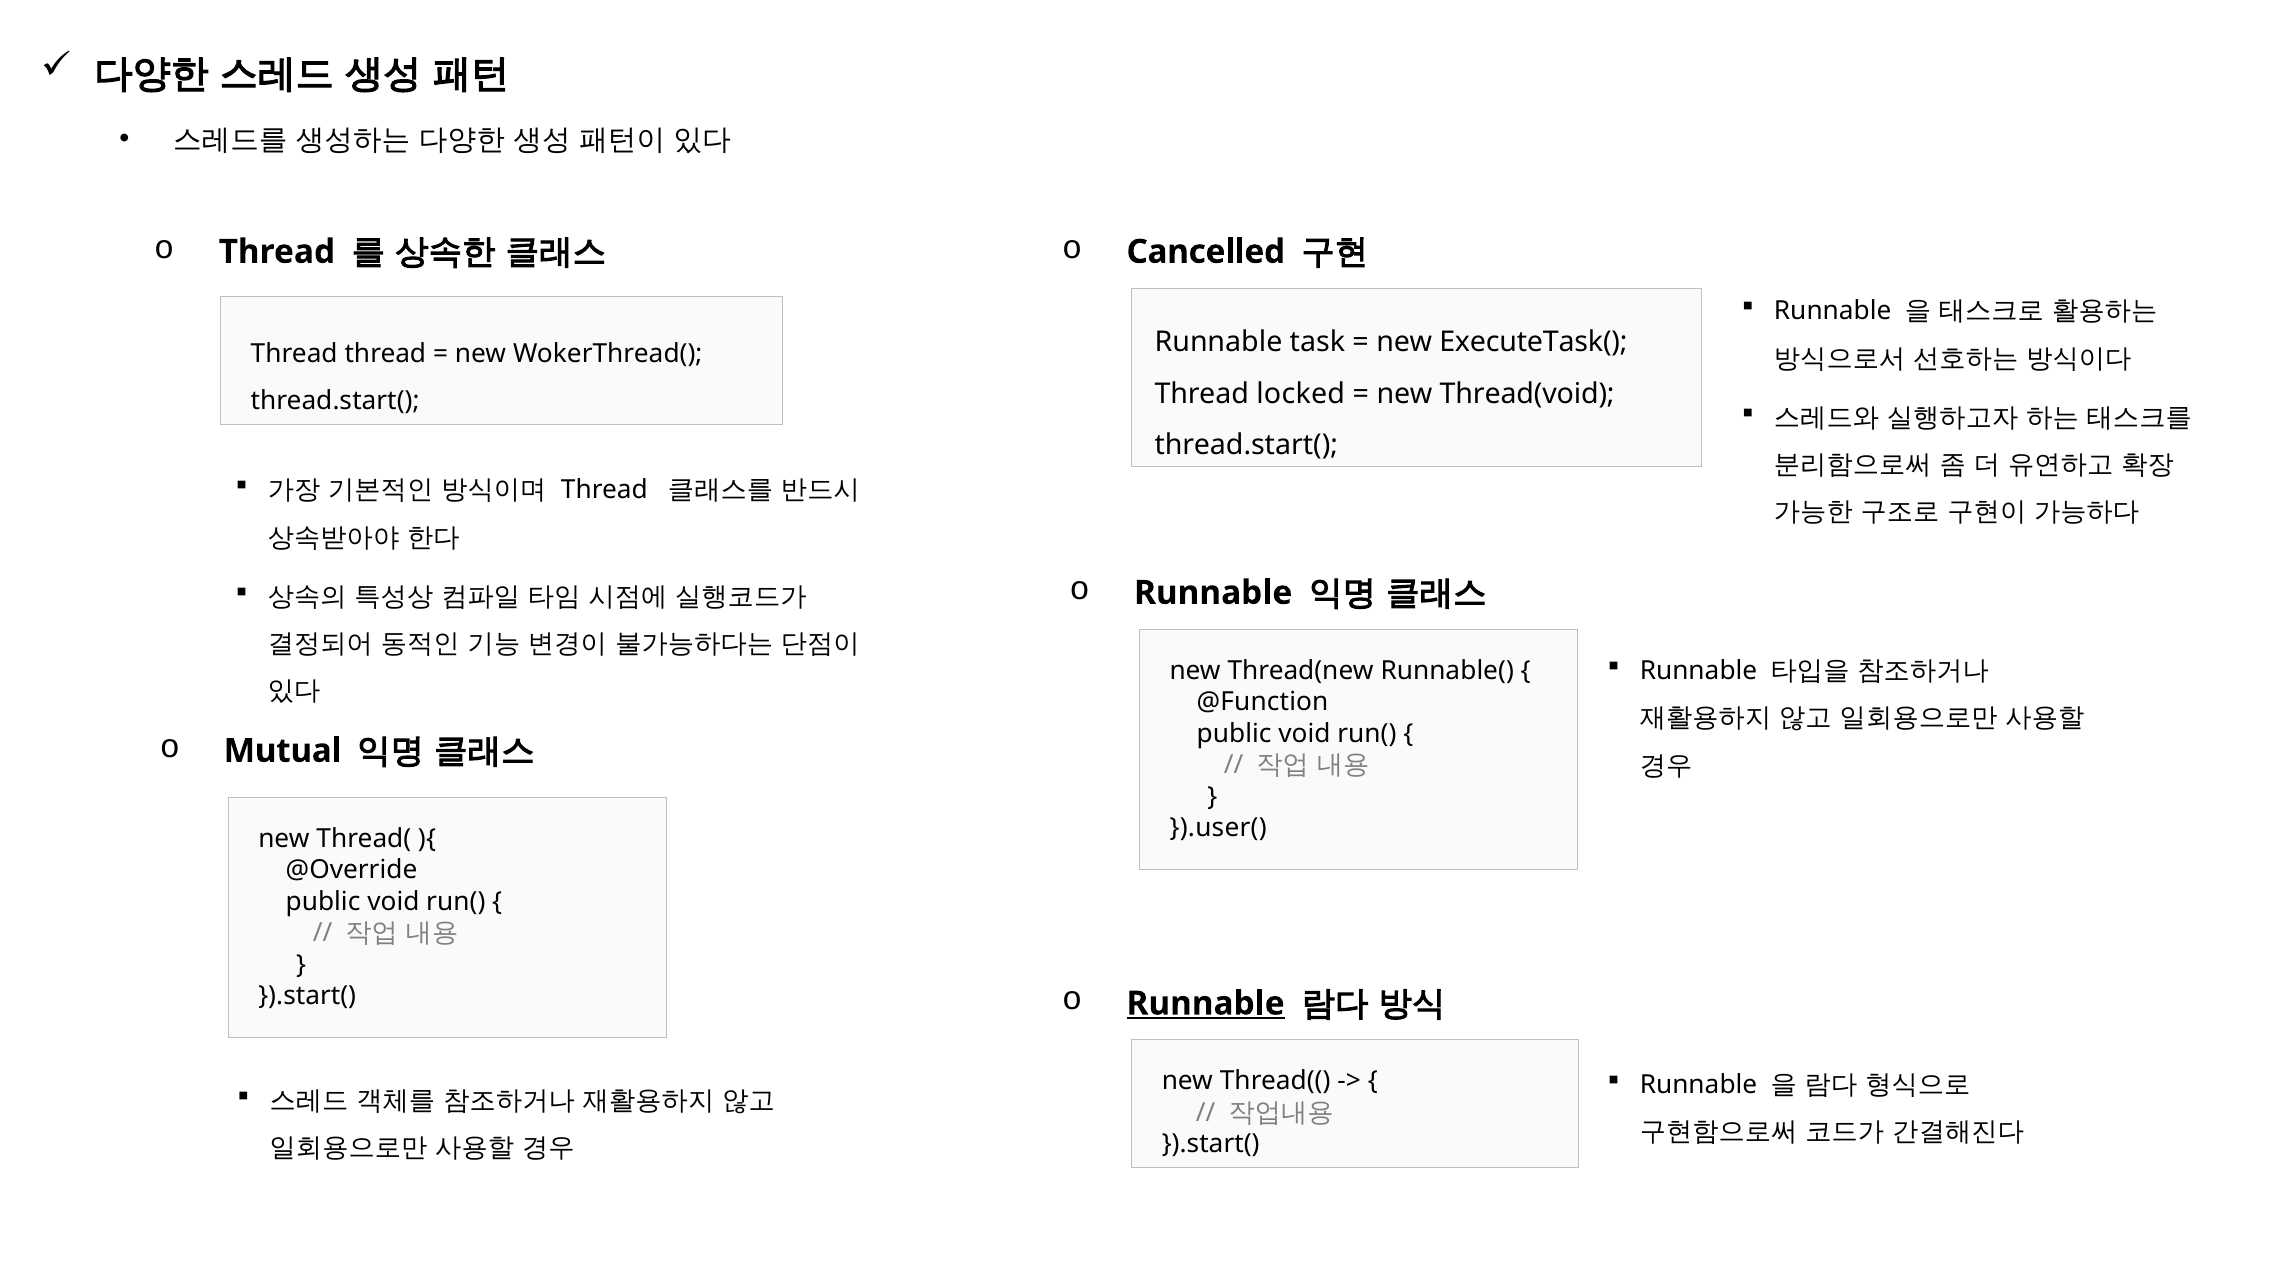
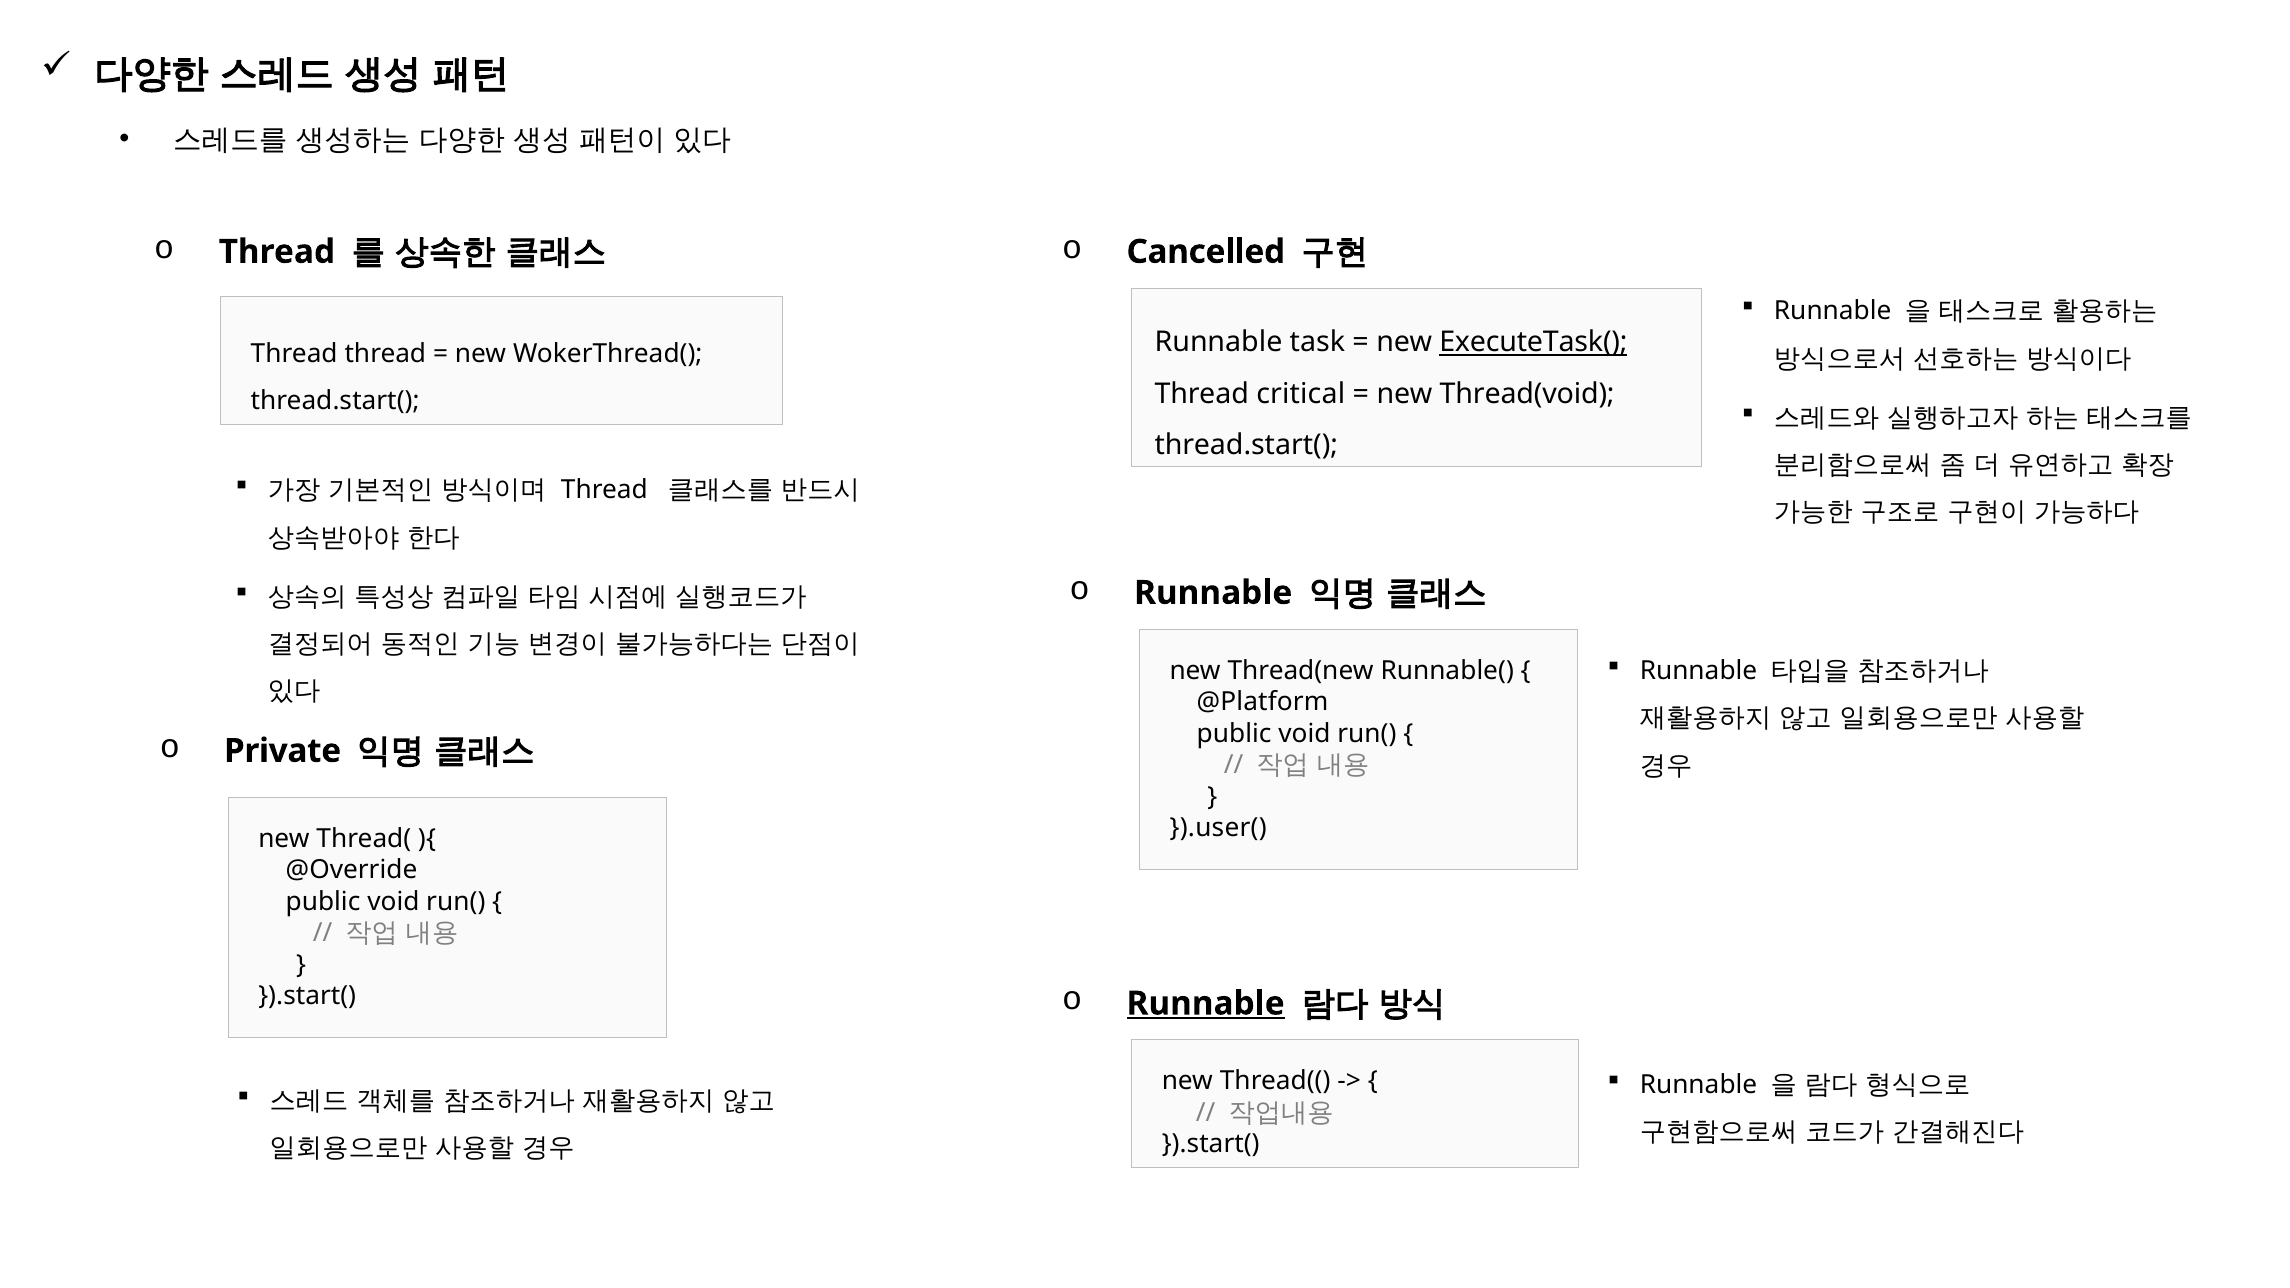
ExecuteTask( underline: none -> present (1533, 343)
locked: locked -> critical (1301, 394)
@Function: @Function -> @Platform (1263, 702)
Mutual: Mutual -> Private (283, 751)
